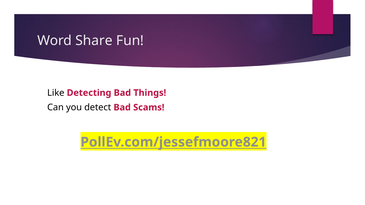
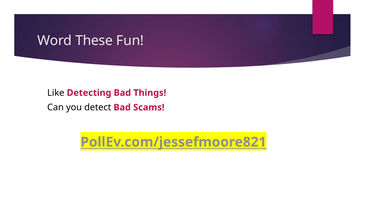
Share: Share -> These (94, 41)
